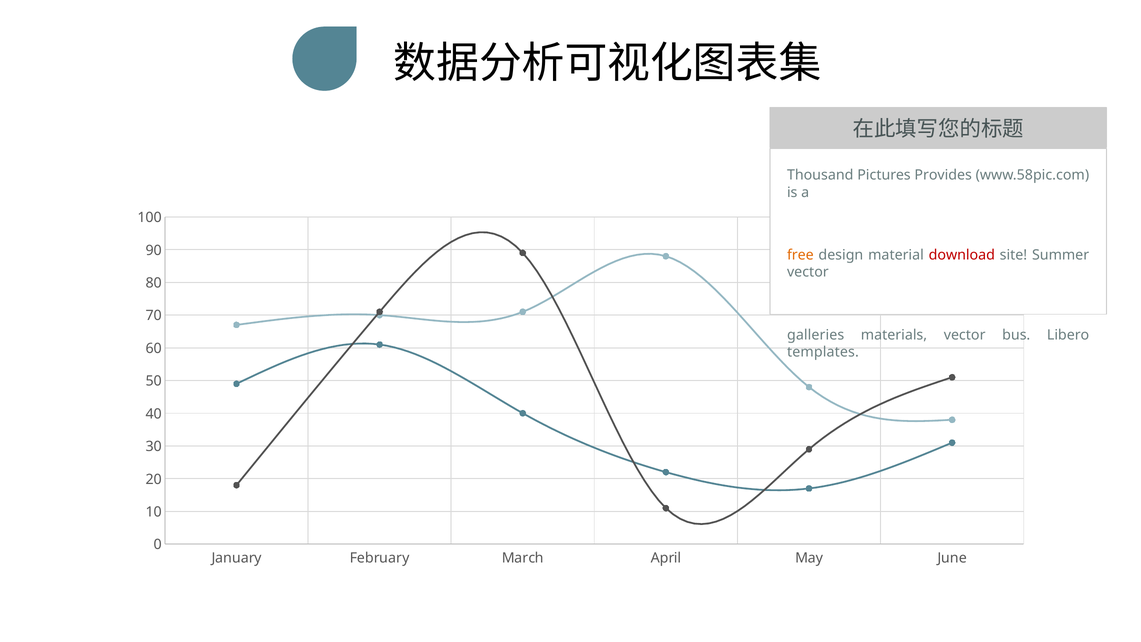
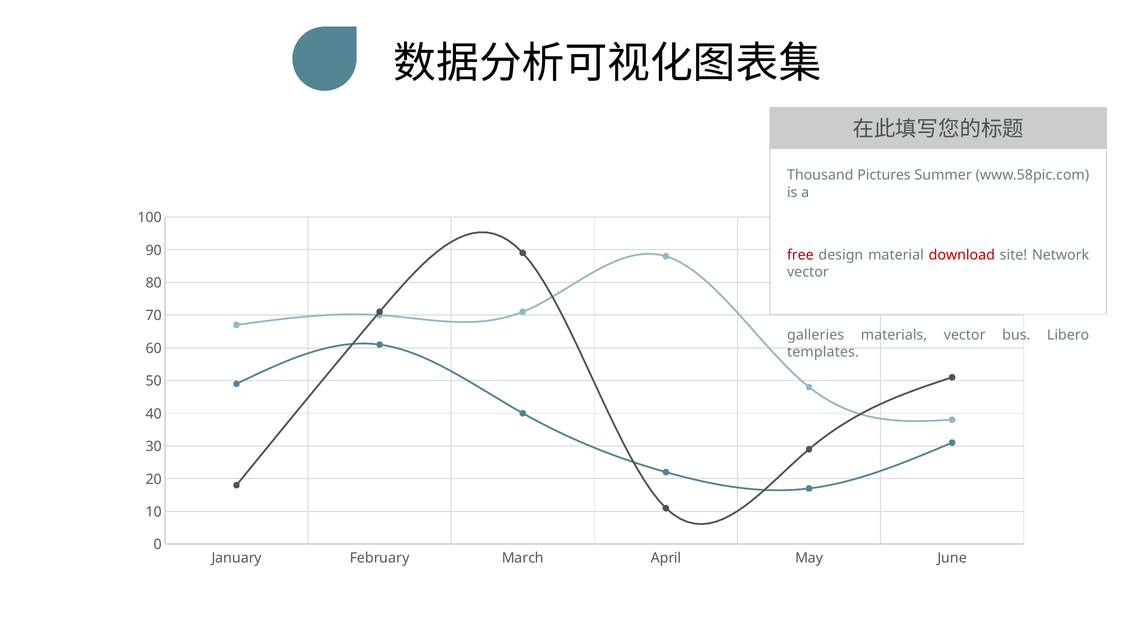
Provides: Provides -> Summer (943, 175)
free colour: orange -> red (800, 255)
Summer: Summer -> Network (1061, 255)
